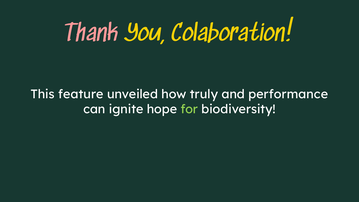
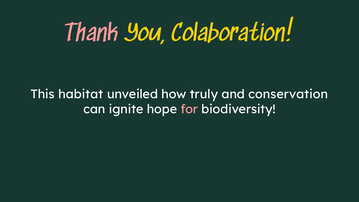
feature: feature -> habitat (81, 94)
performance: performance -> conservation (288, 94)
for colour: light green -> pink (189, 109)
